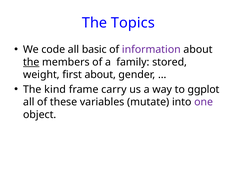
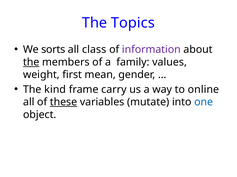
code: code -> sorts (53, 50)
basic: basic -> class (94, 50)
stored: stored -> values (170, 62)
first about: about -> mean (100, 75)
ggplot: ggplot -> online (203, 90)
these underline: none -> present (64, 102)
one colour: purple -> blue (204, 102)
